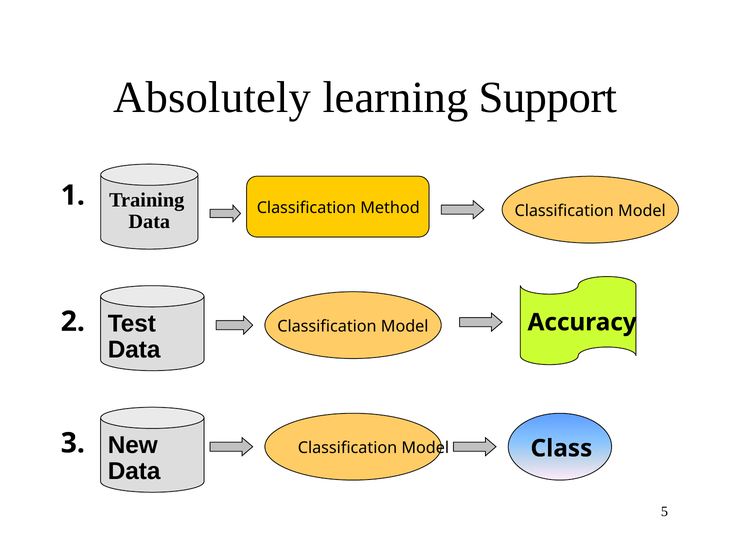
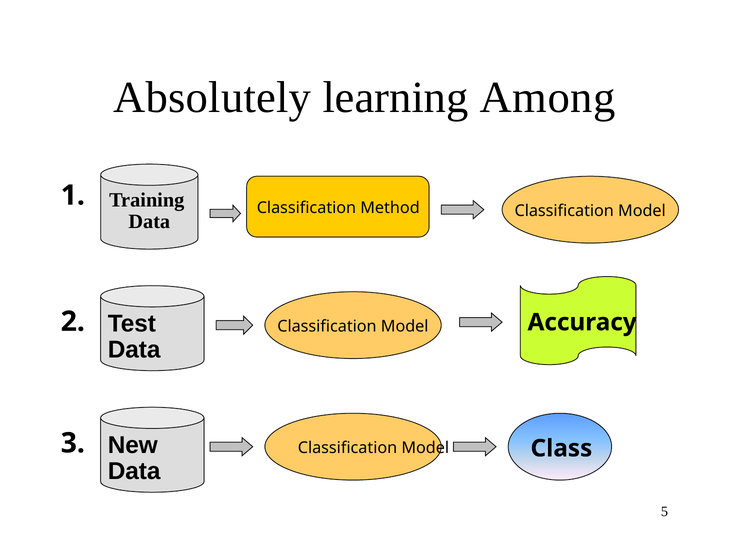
Support: Support -> Among (548, 97)
